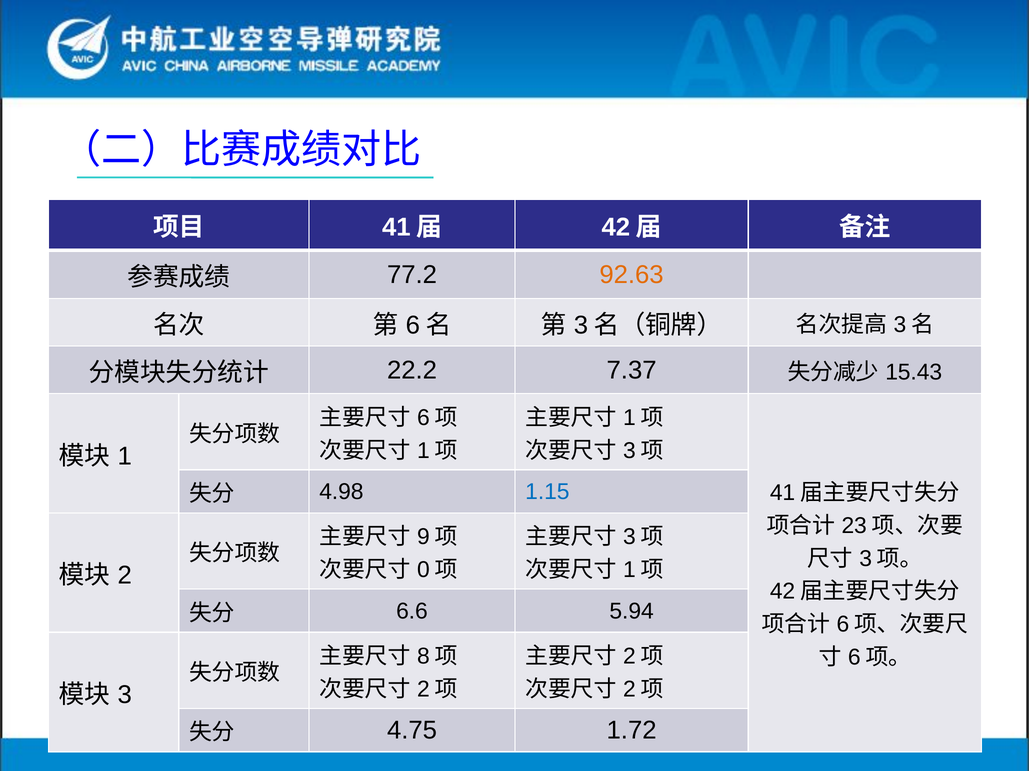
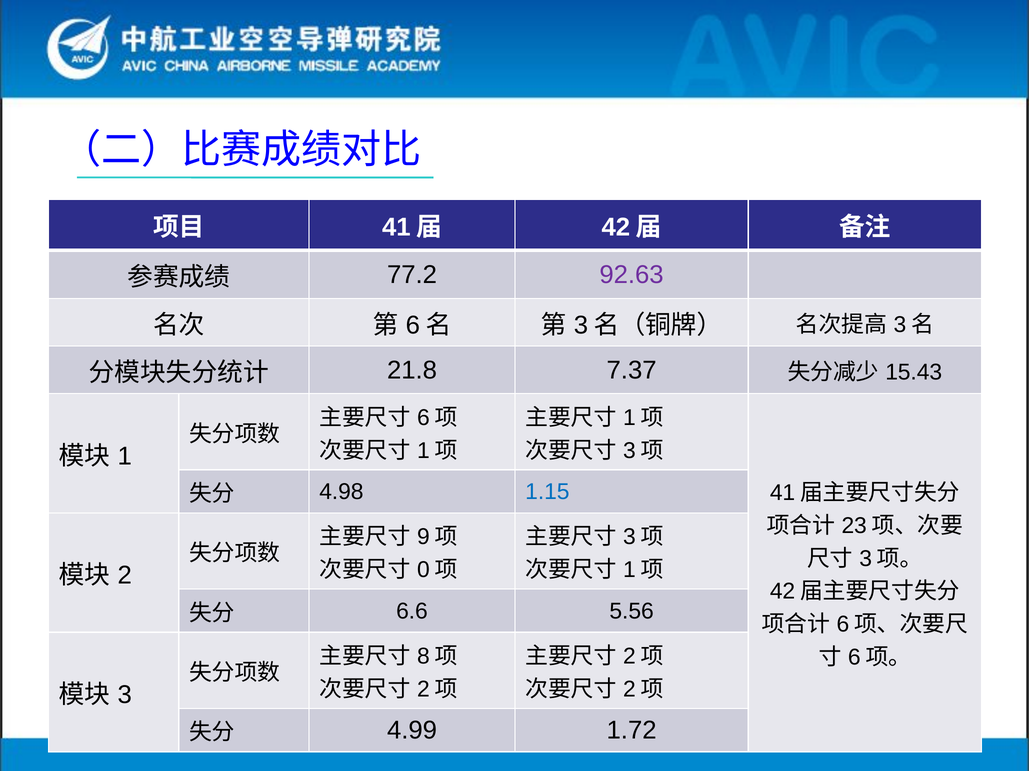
92.63 colour: orange -> purple (632, 275)
22.2: 22.2 -> 21.8 (412, 371)
5.94: 5.94 -> 5.56 (632, 612)
4.75: 4.75 -> 4.99 (412, 731)
